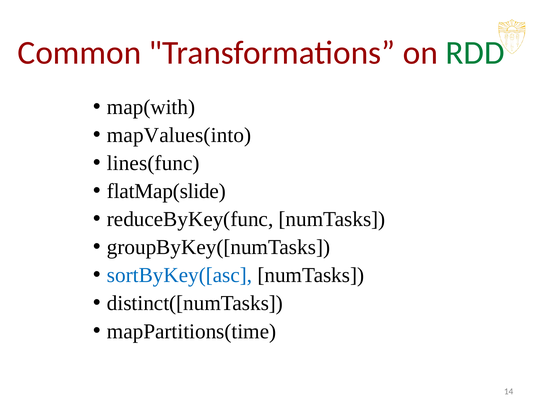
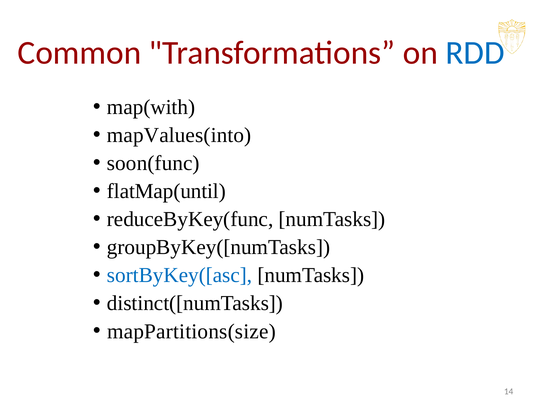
RDD colour: green -> blue (475, 53)
lines(func: lines(func -> soon(func (153, 163)
flatMap(slide: flatMap(slide -> flatMap(until (166, 191)
mapPartitions(time: mapPartitions(time -> mapPartitions(size (191, 331)
